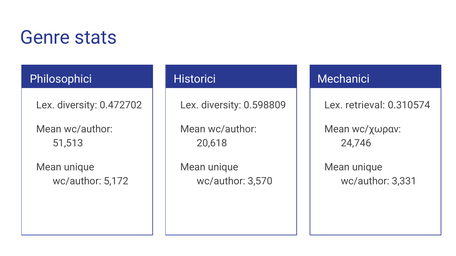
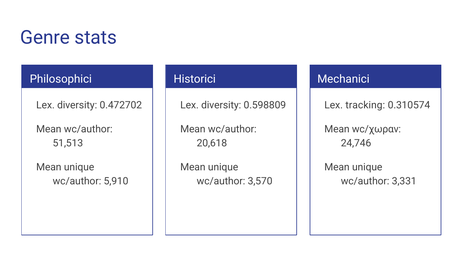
retrieval: retrieval -> tracking (365, 105)
5,172: 5,172 -> 5,910 (116, 182)
